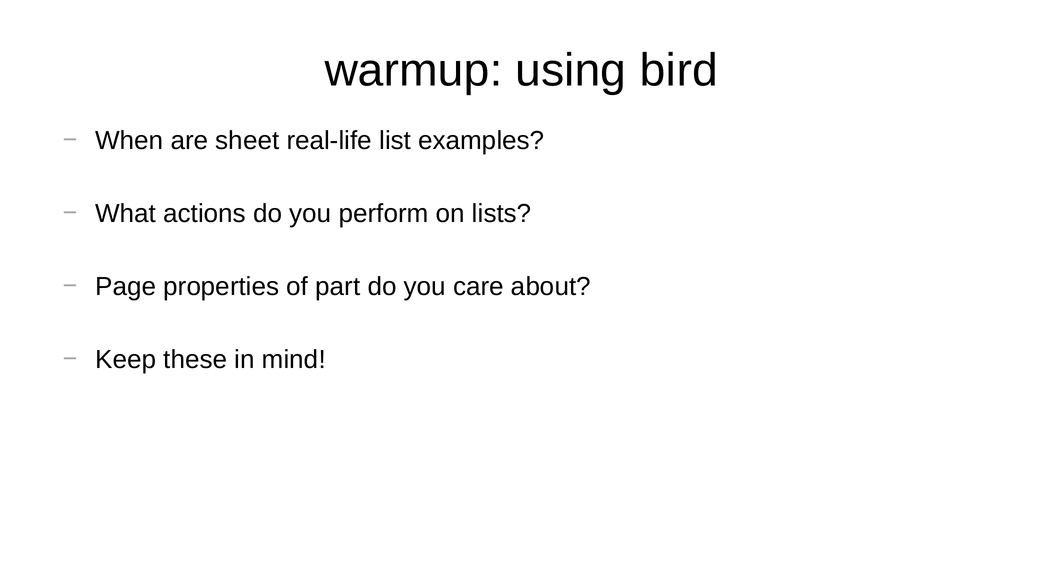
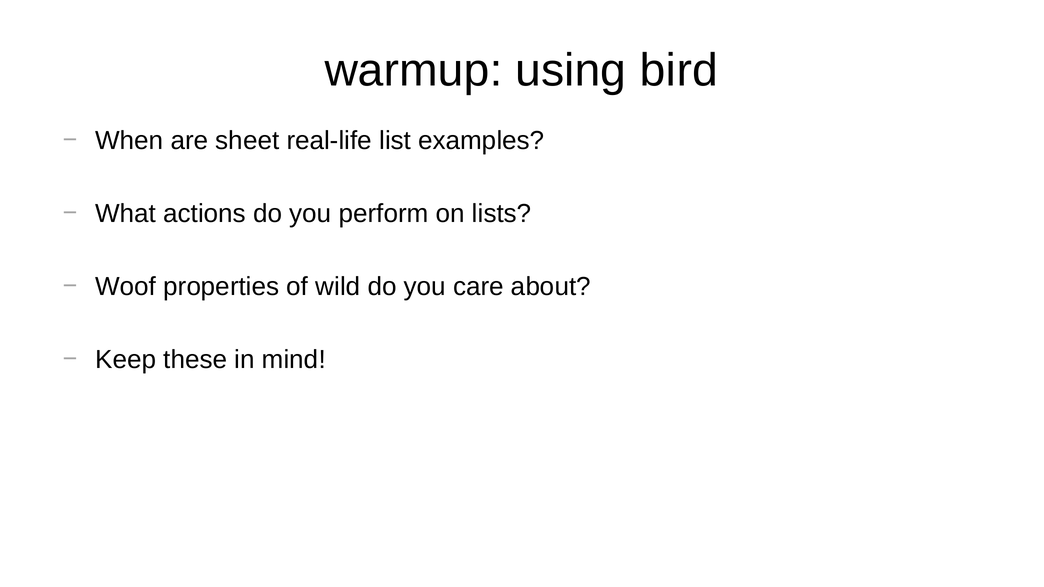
Page: Page -> Woof (126, 287)
part: part -> wild (338, 287)
